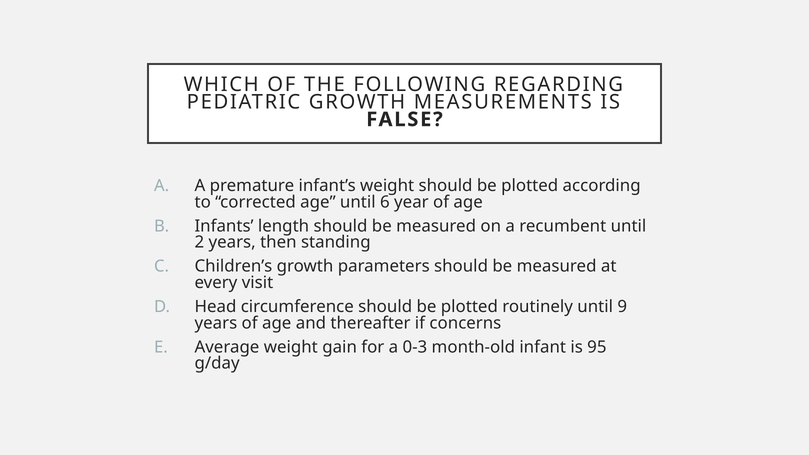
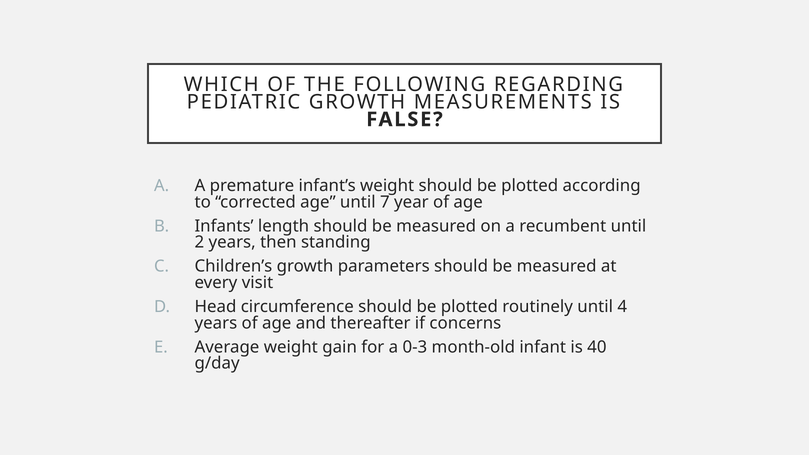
6: 6 -> 7 (385, 202)
9: 9 -> 4 (622, 307)
95: 95 -> 40 (597, 347)
